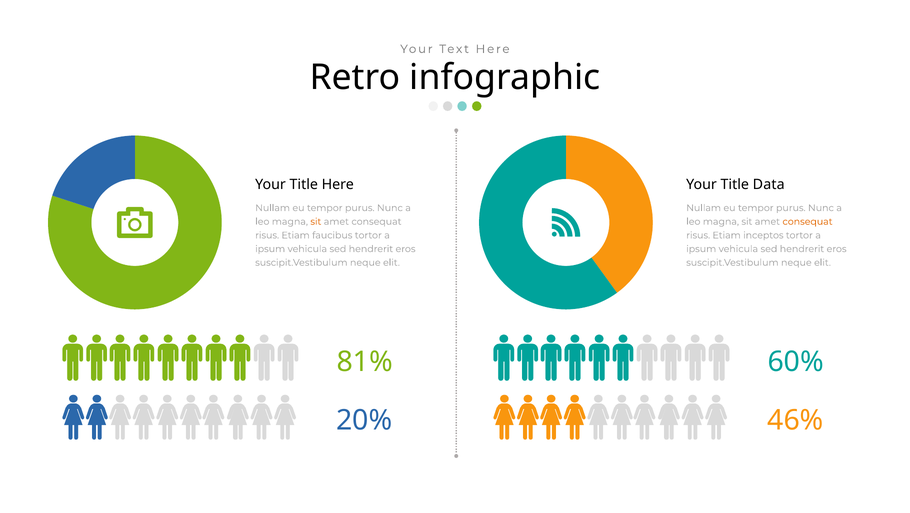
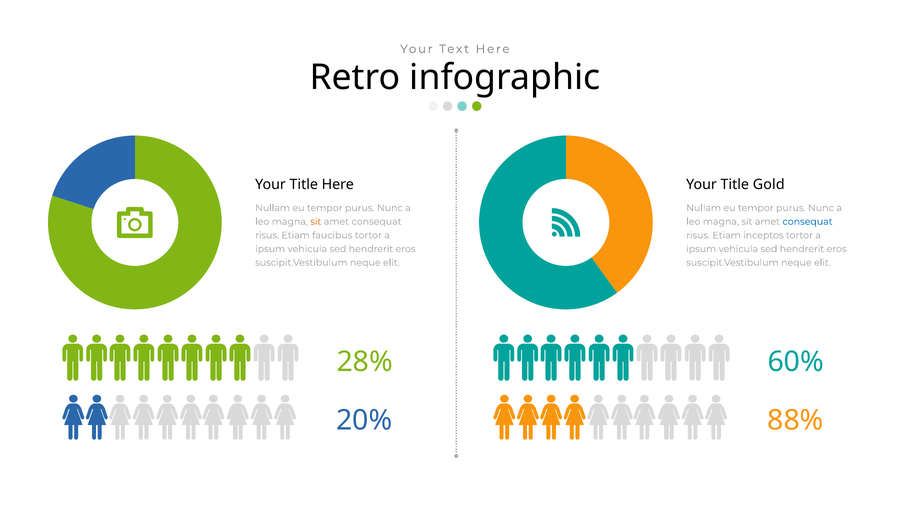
Data: Data -> Gold (769, 184)
consequat colour: orange -> blue (808, 221)
81%: 81% -> 28% (365, 362)
46%: 46% -> 88% (795, 420)
